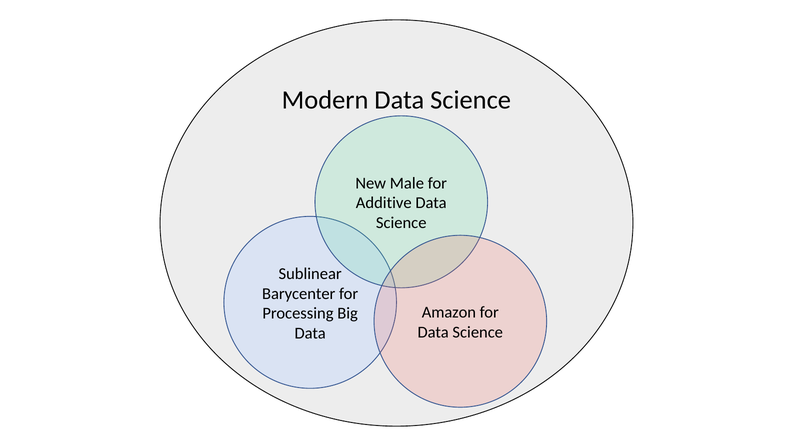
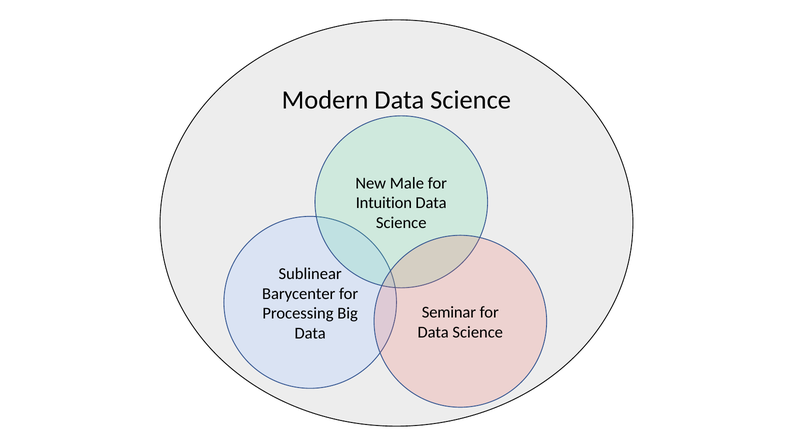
Additive: Additive -> Intuition (384, 203)
Amazon: Amazon -> Seminar (449, 313)
